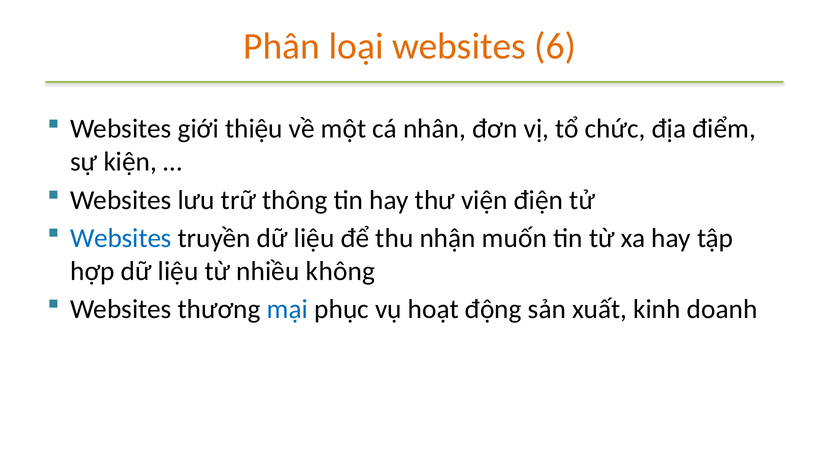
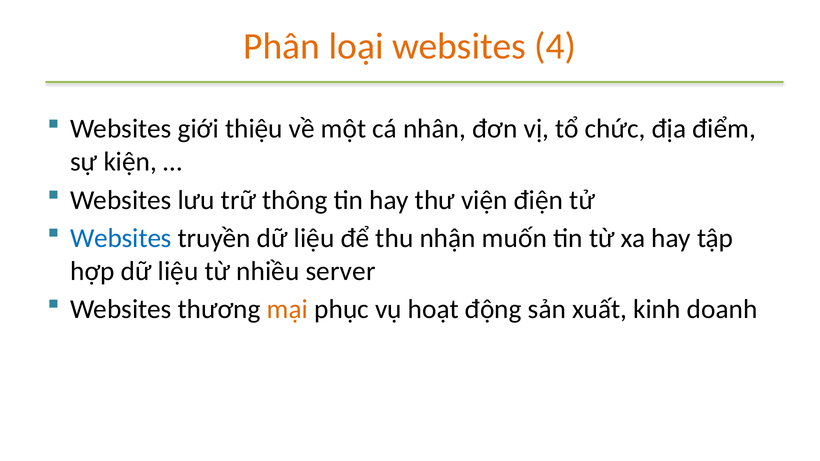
6: 6 -> 4 (555, 46)
không: không -> server (341, 271)
mại colour: blue -> orange (287, 309)
